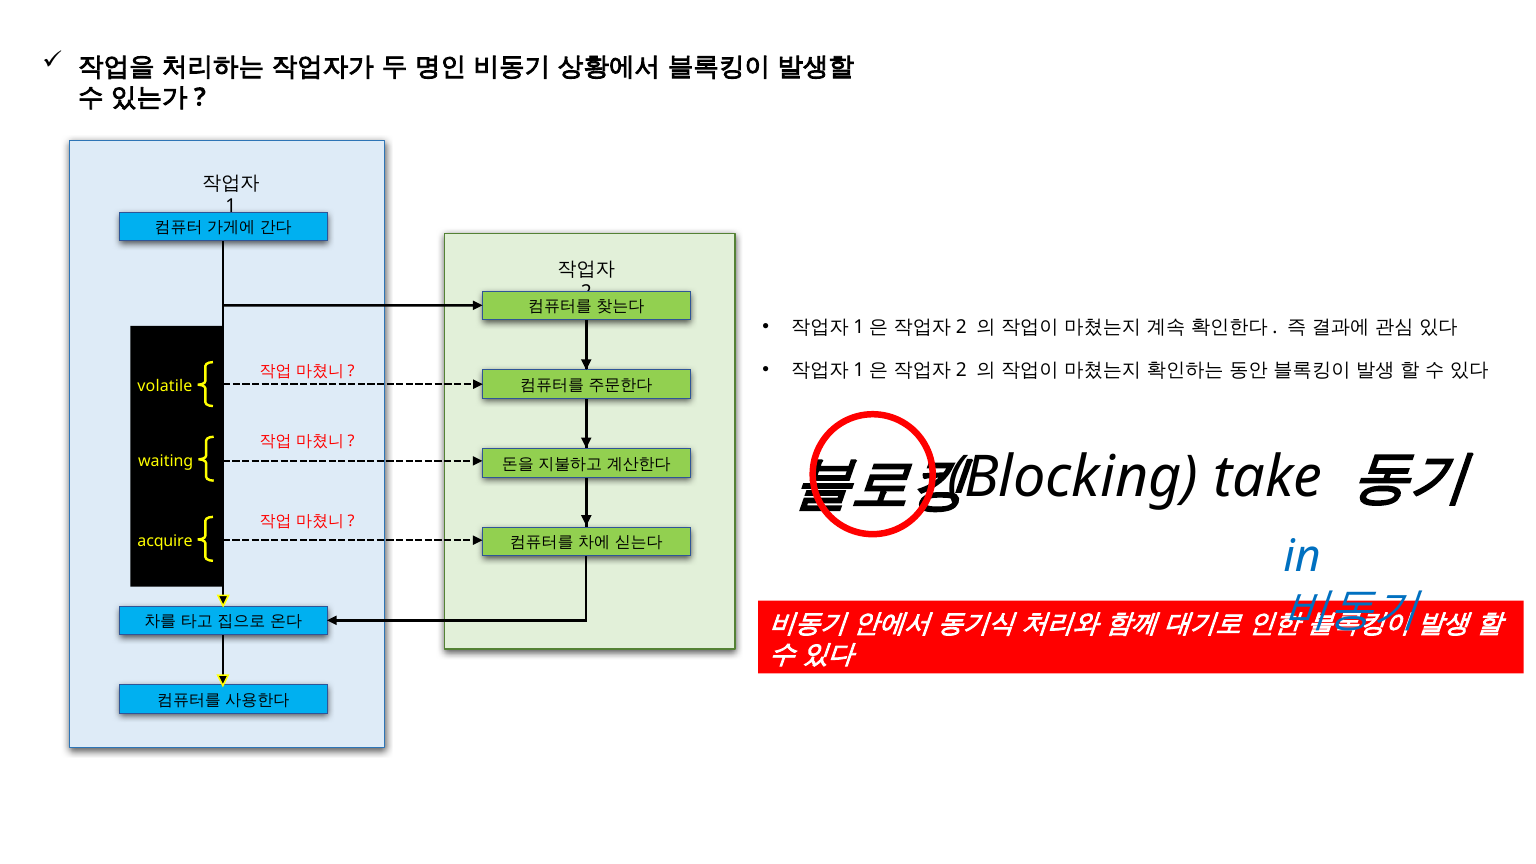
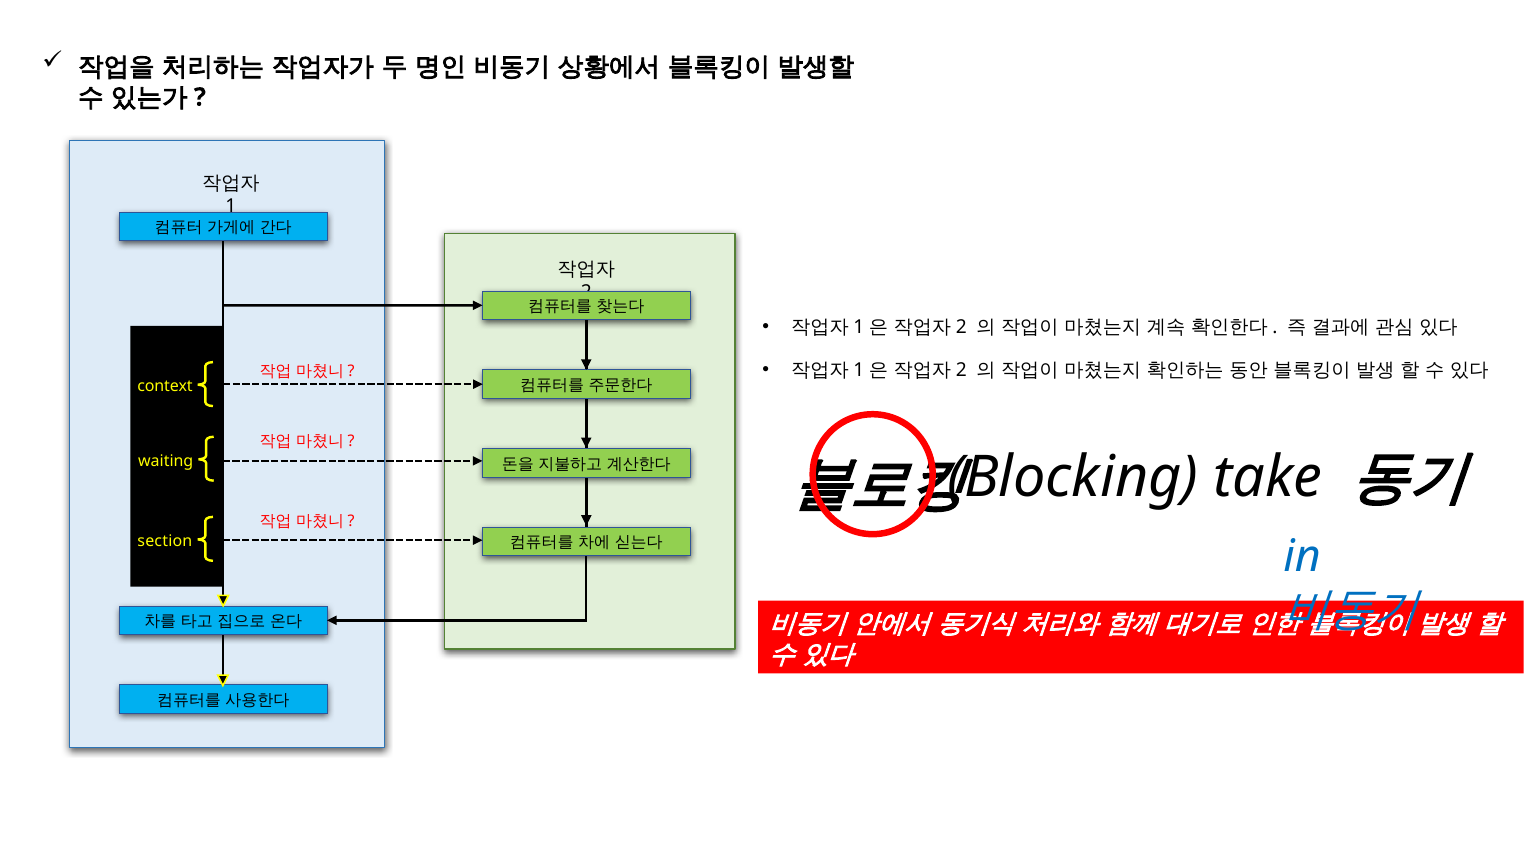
volatile: volatile -> context (165, 386)
acquire: acquire -> section (165, 541)
